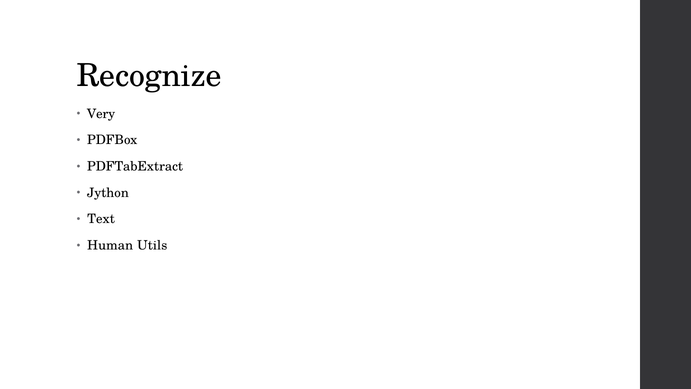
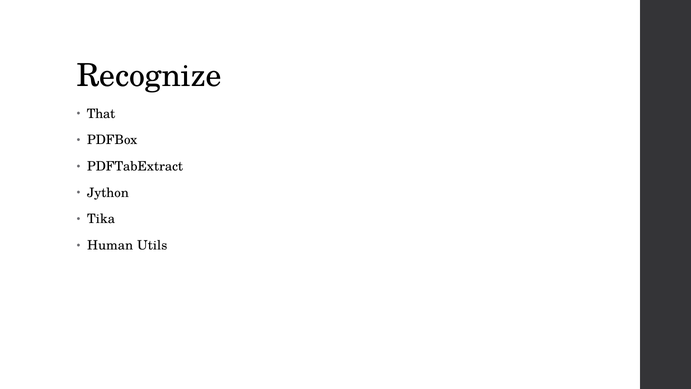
Very: Very -> That (101, 114)
Text: Text -> Tika (101, 219)
